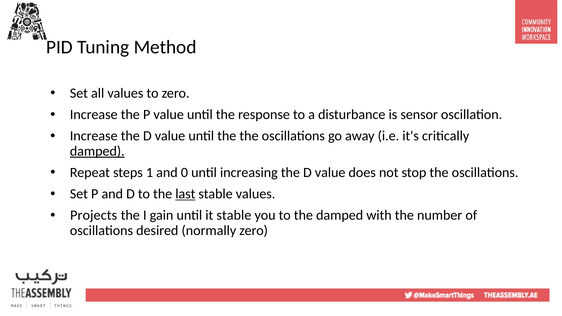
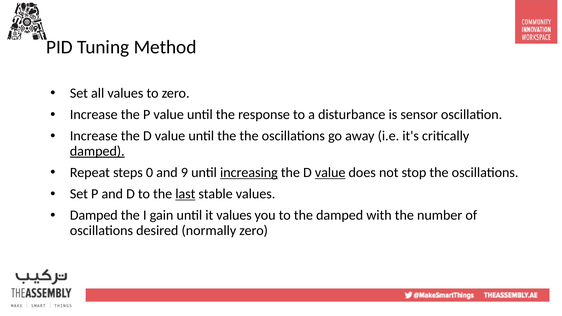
1: 1 -> 0 (150, 173)
0: 0 -> 9 (184, 173)
increasing underline: none -> present (249, 173)
value underline: none -> present (330, 173)
Projects: Projects -> Damped (94, 215)
it stable: stable -> values (234, 215)
